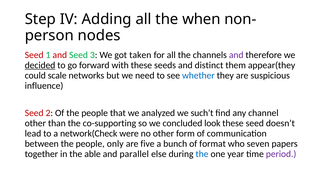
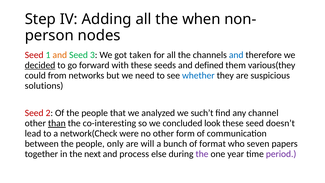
and colour: red -> orange (60, 55)
and colour: purple -> blue (236, 55)
distinct: distinct -> defined (209, 65)
appear(they: appear(they -> various(they (272, 65)
scale: scale -> from (57, 75)
influence: influence -> solutions (44, 86)
than underline: none -> present (57, 123)
co-supporting: co-supporting -> co-interesting (109, 123)
five: five -> will (147, 144)
able: able -> next (93, 154)
parallel: parallel -> process (134, 154)
the colour: blue -> purple (202, 154)
